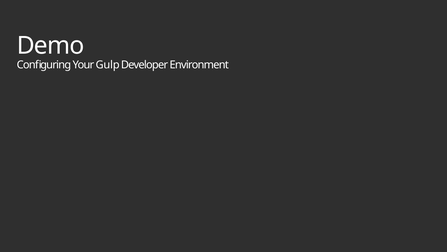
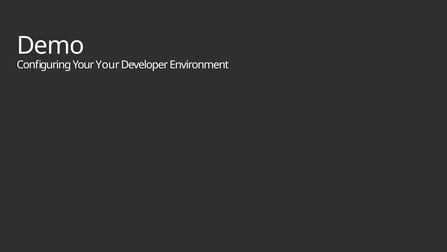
Your Gulp: Gulp -> Your (108, 65)
